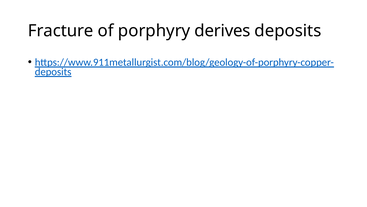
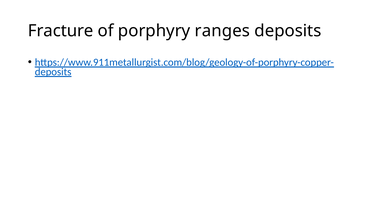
derives: derives -> ranges (222, 31)
